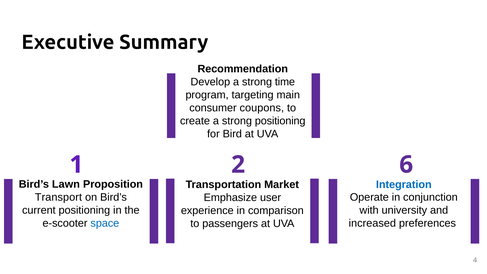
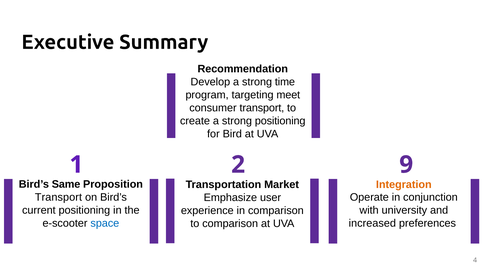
main: main -> meet (288, 95)
consumer coupons: coupons -> transport (262, 108)
6: 6 -> 9 (406, 165)
Lawn: Lawn -> Same (66, 184)
Integration colour: blue -> orange (404, 184)
to passengers: passengers -> comparison (230, 224)
